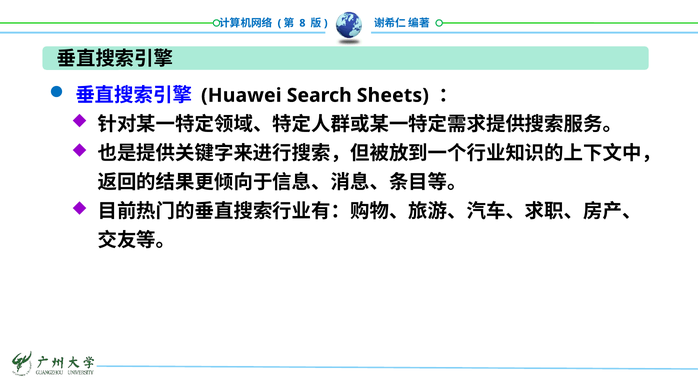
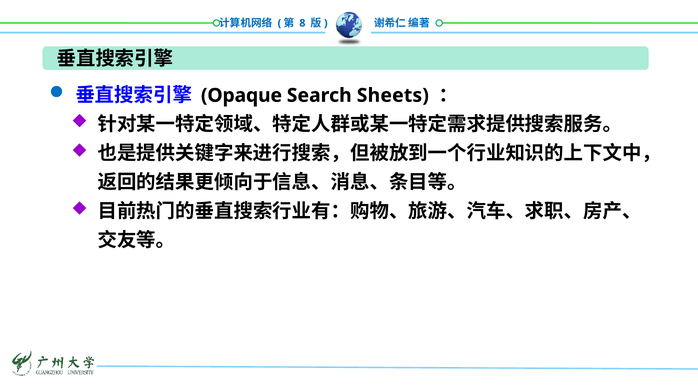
Huawei: Huawei -> Opaque (241, 96)
